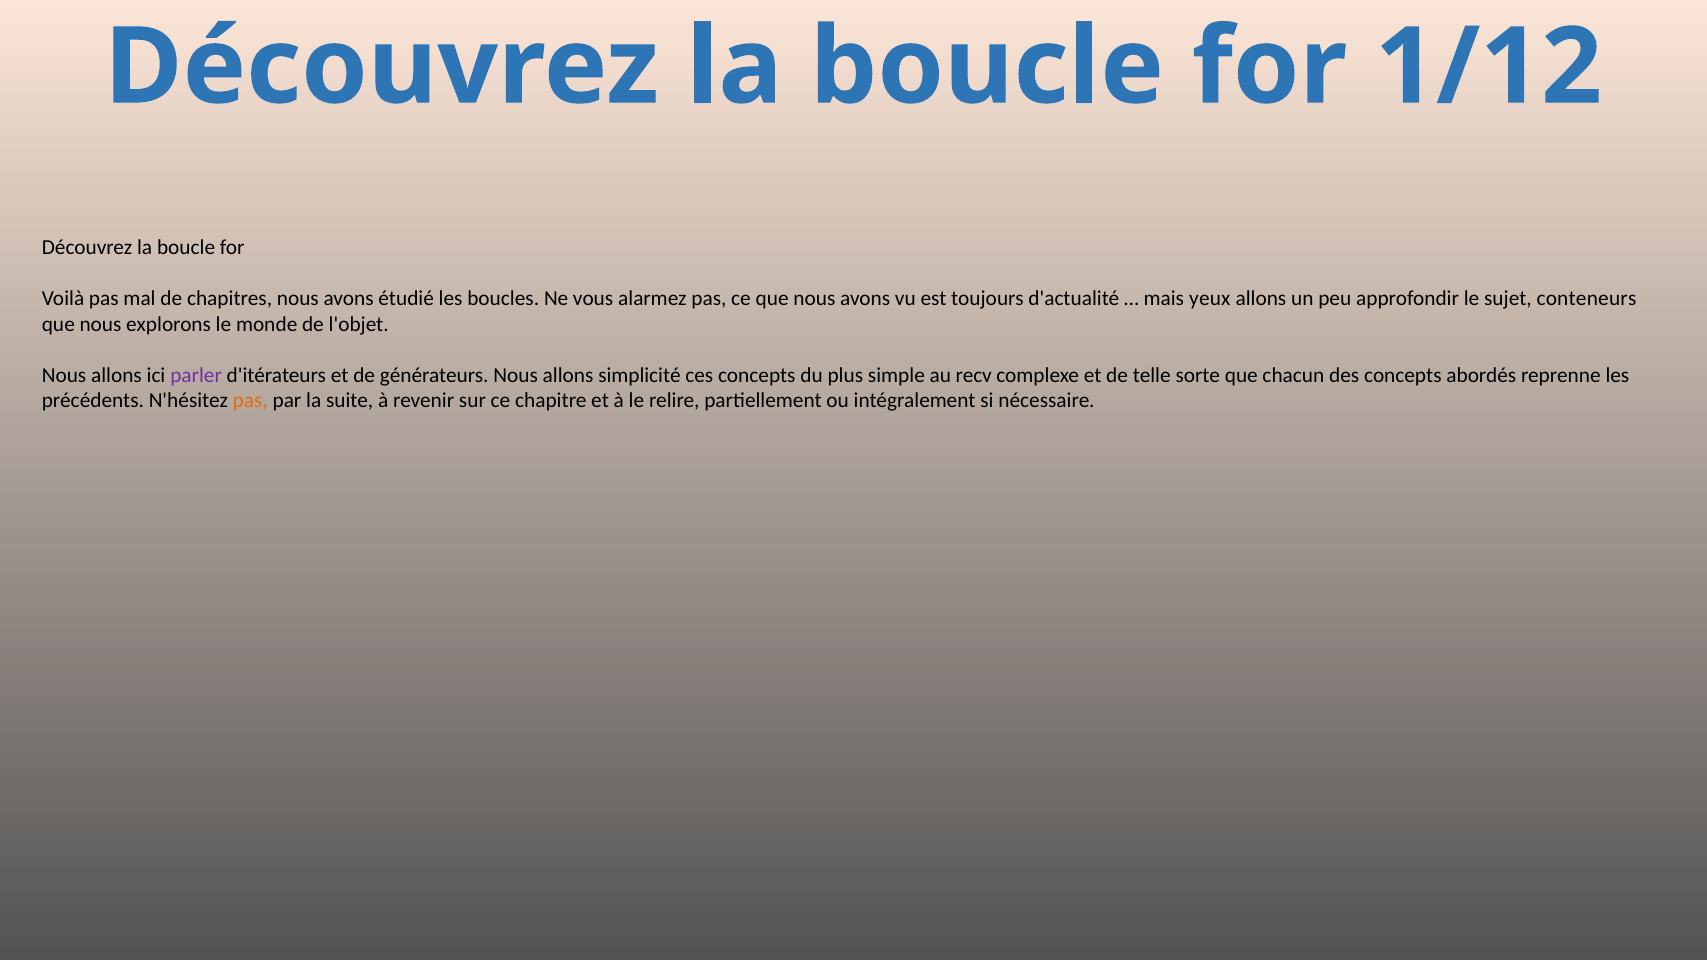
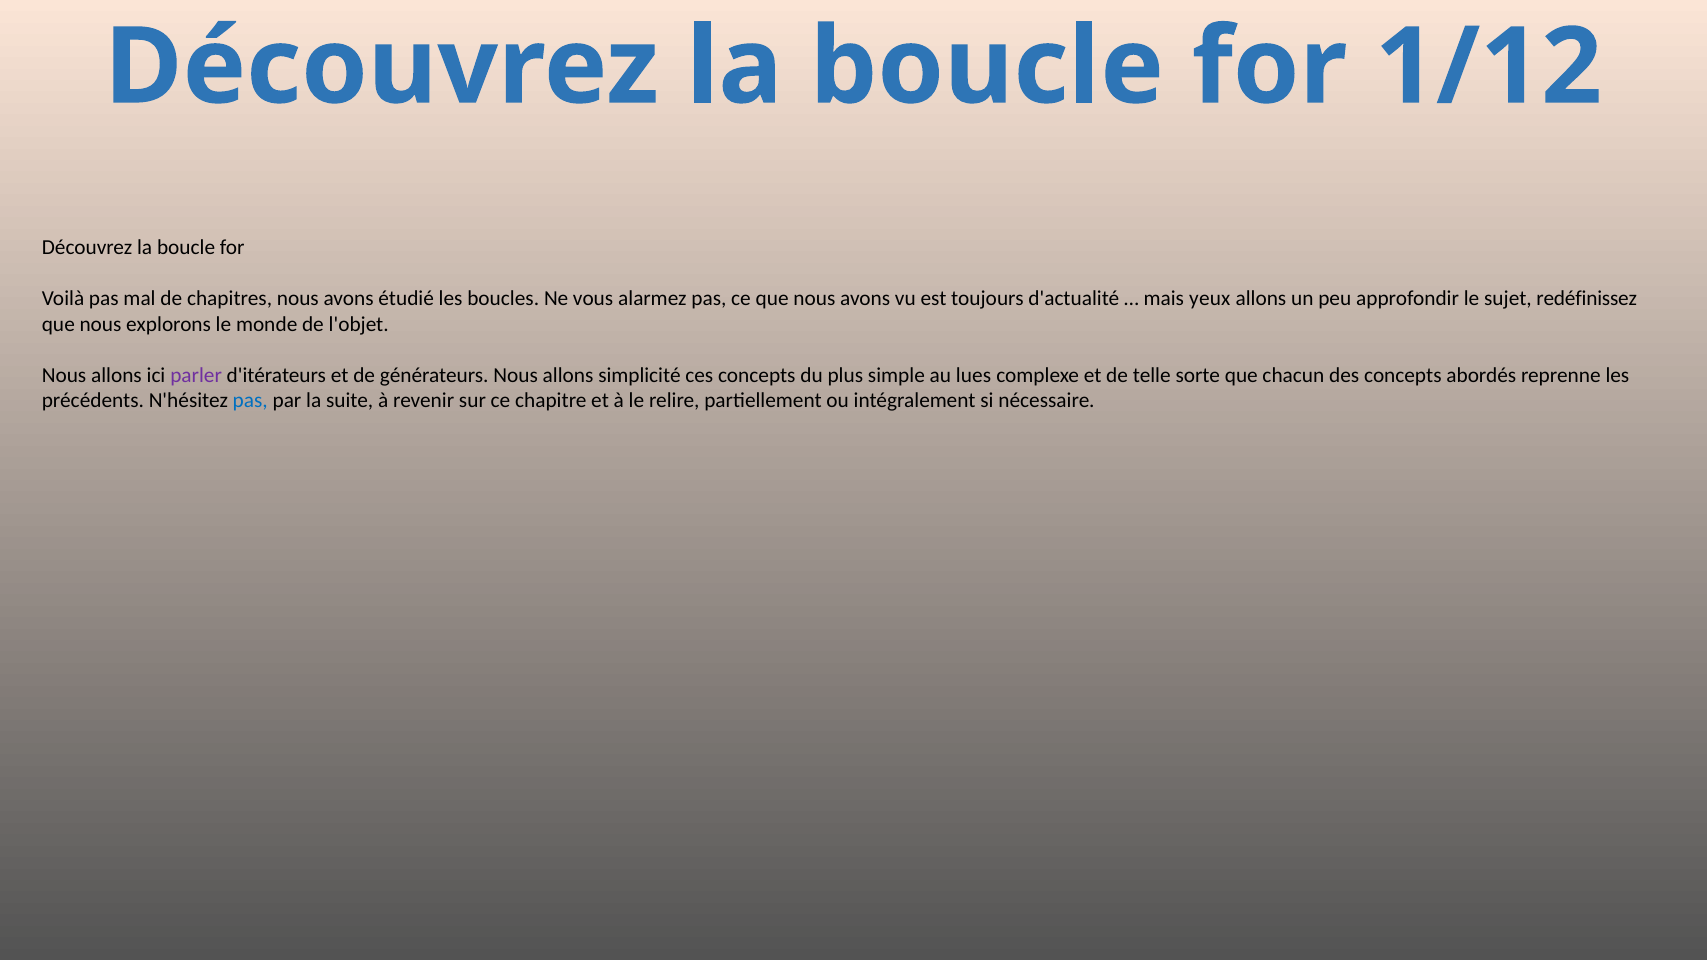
conteneurs: conteneurs -> redéfinissez (1587, 299)
recv: recv -> lues (974, 375)
pas colour: orange -> blue (250, 401)
